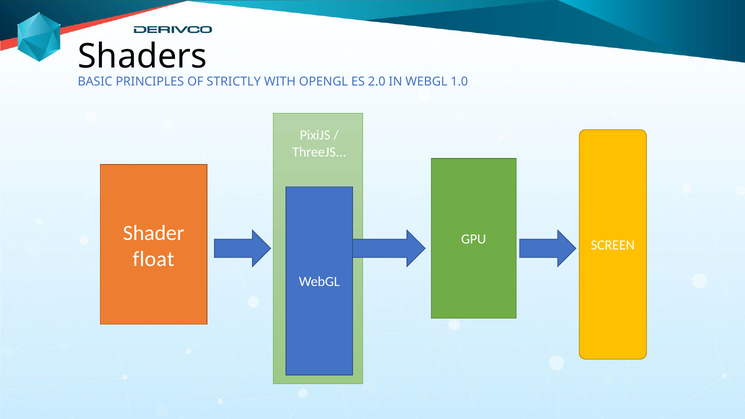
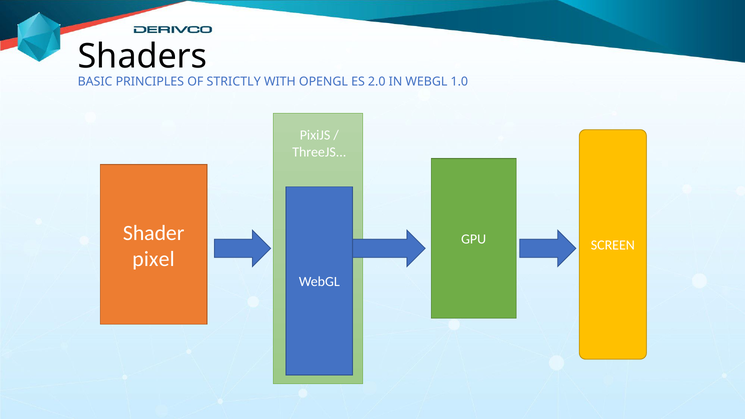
float: float -> pixel (154, 259)
